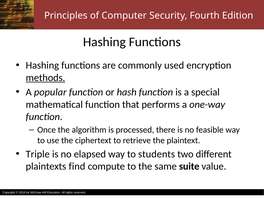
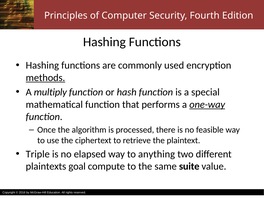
popular: popular -> multiply (50, 92)
one-way underline: none -> present (207, 104)
students: students -> anything (157, 154)
find: find -> goal (77, 166)
